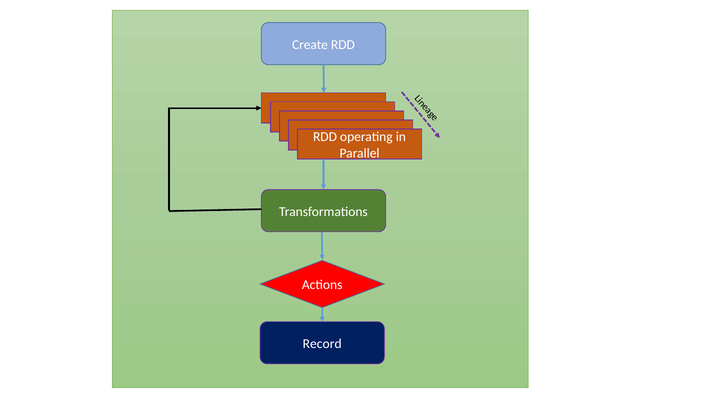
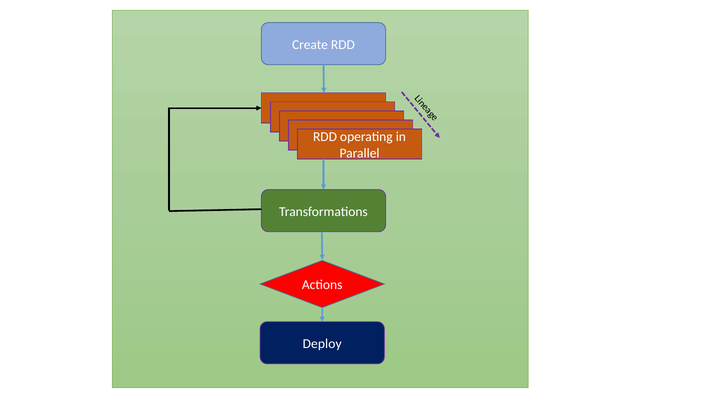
Record: Record -> Deploy (322, 343)
